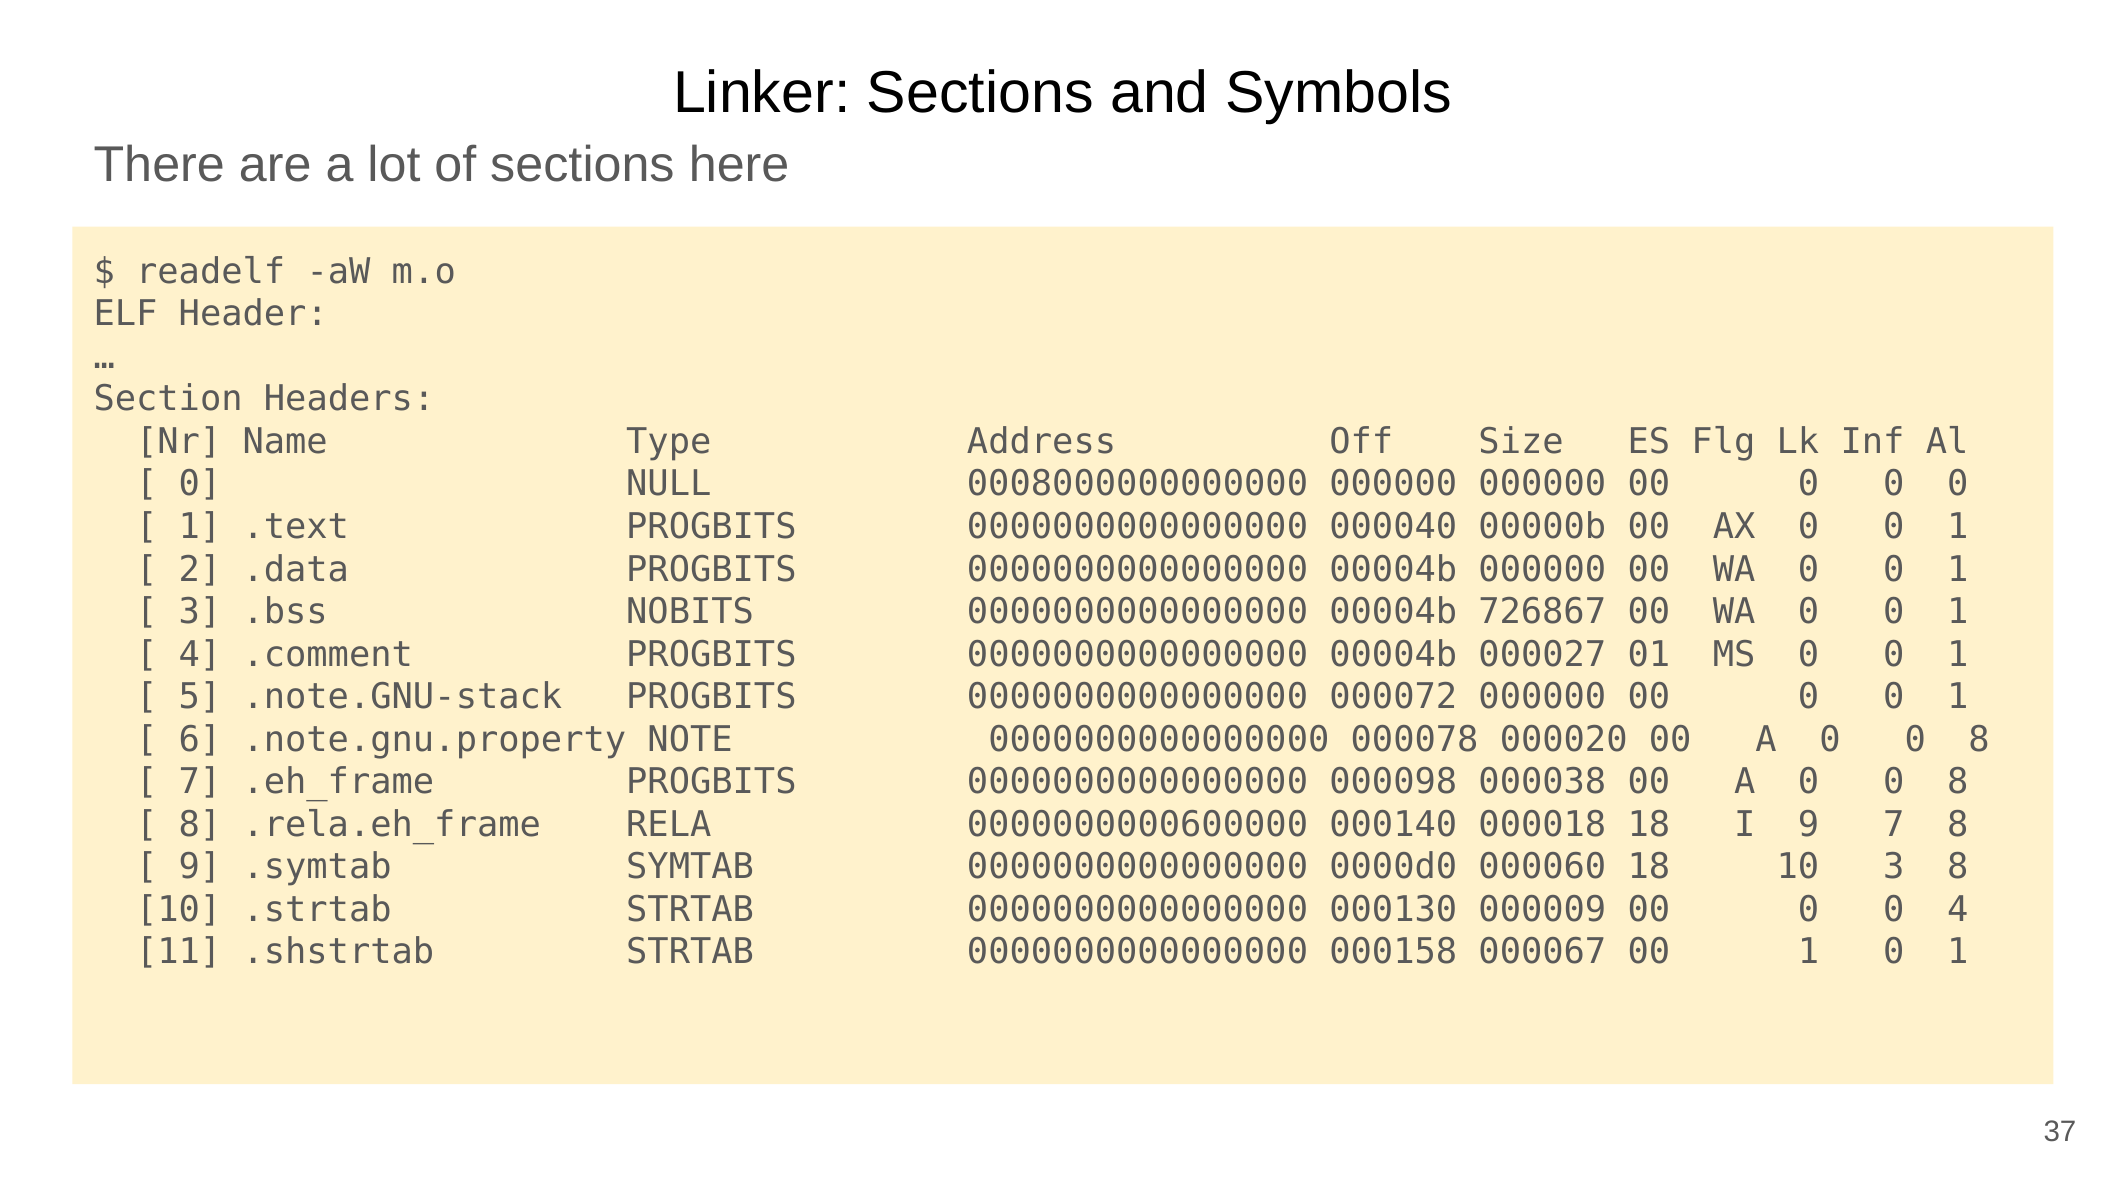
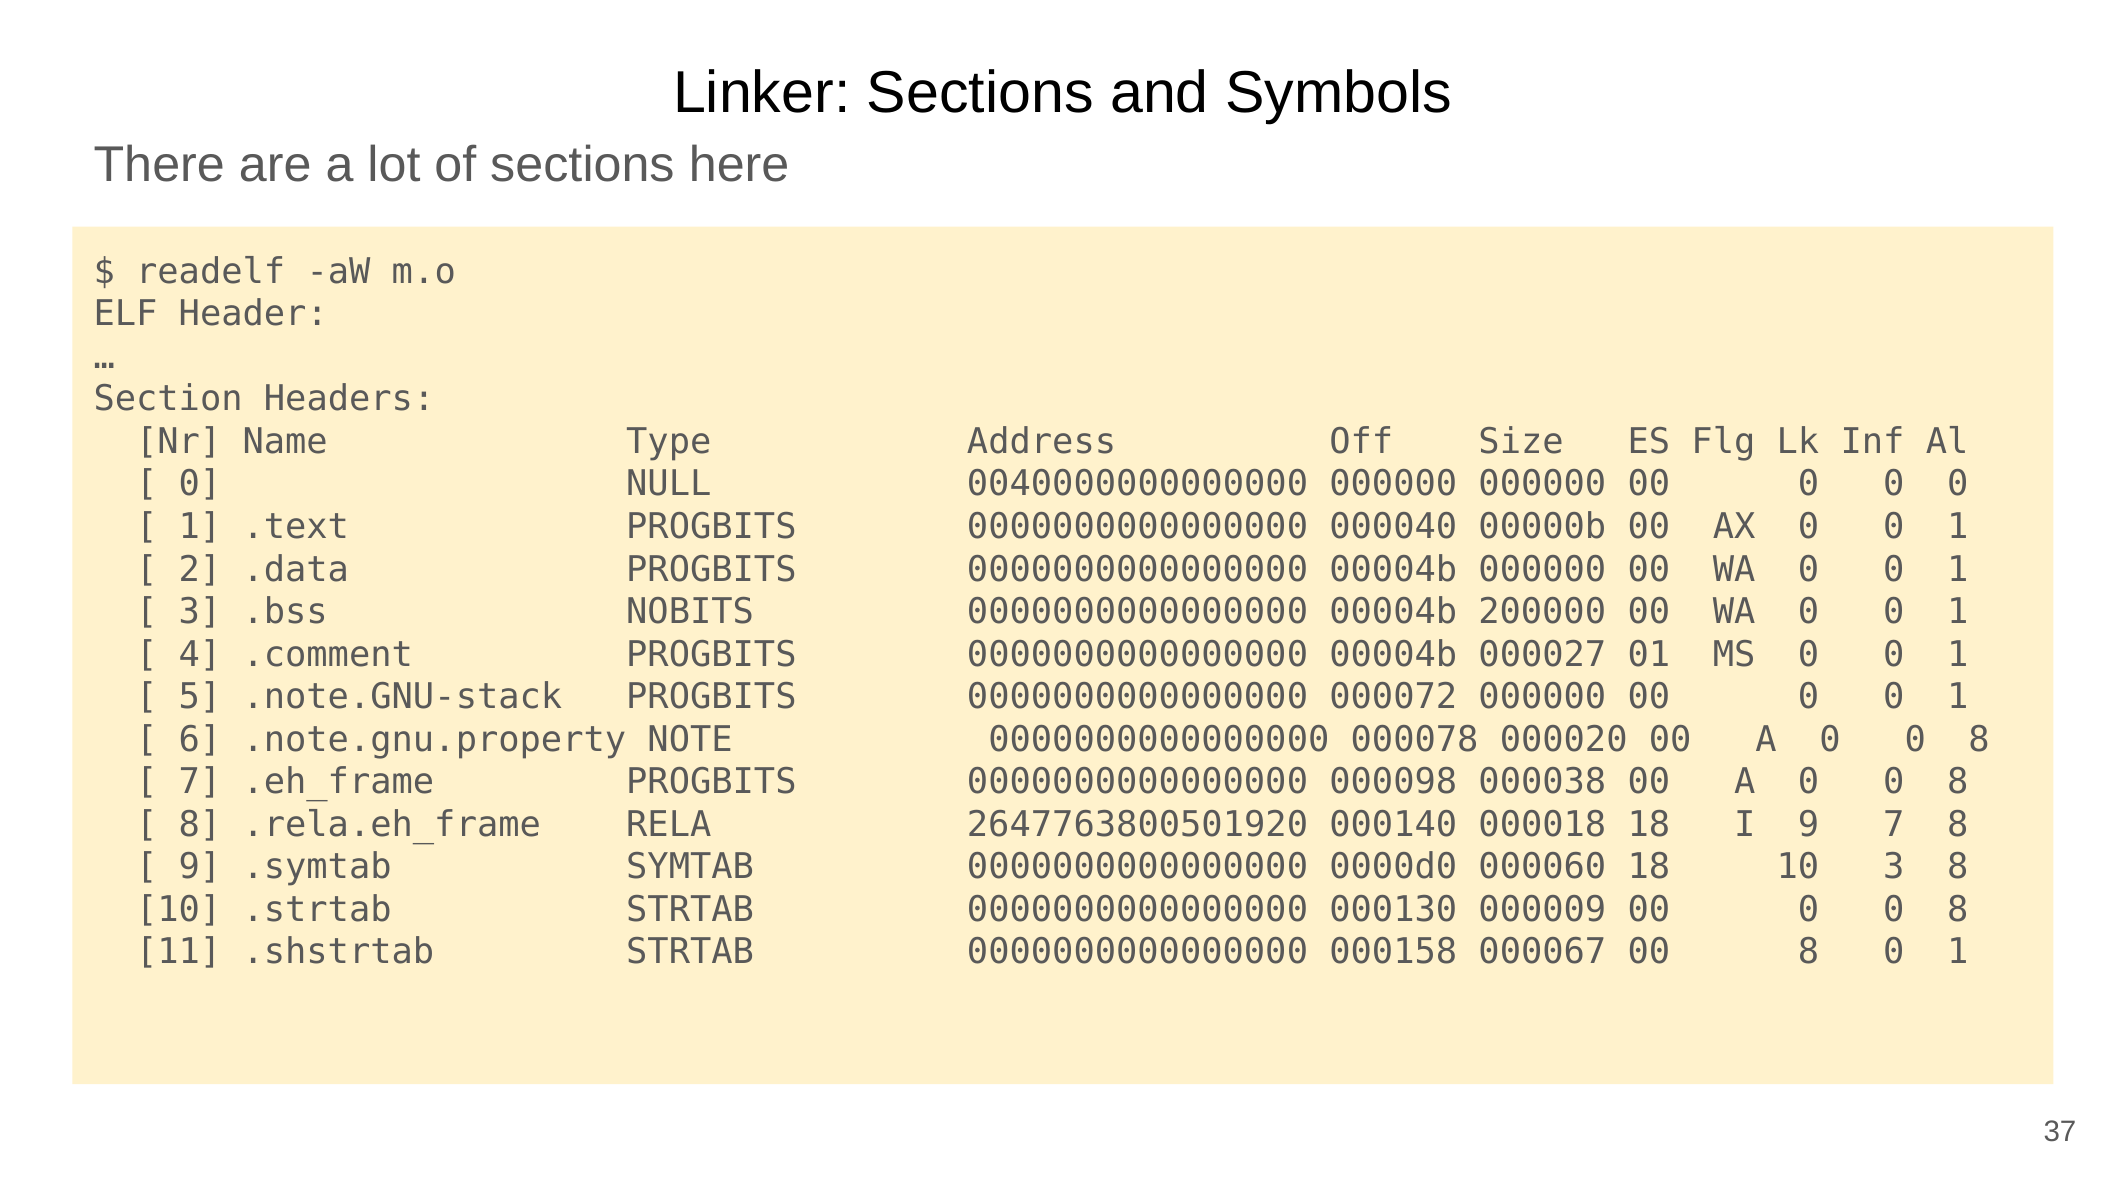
0008000000000000: 0008000000000000 -> 0040000000000000 (1137, 484)
726867: 726867 -> 200000 (1542, 612)
0000000000600000: 0000000000600000 -> 2647763800501920 (1137, 824)
00 0 0 4: 4 -> 8 (1958, 909)
00 1: 1 -> 8 (1809, 952)
